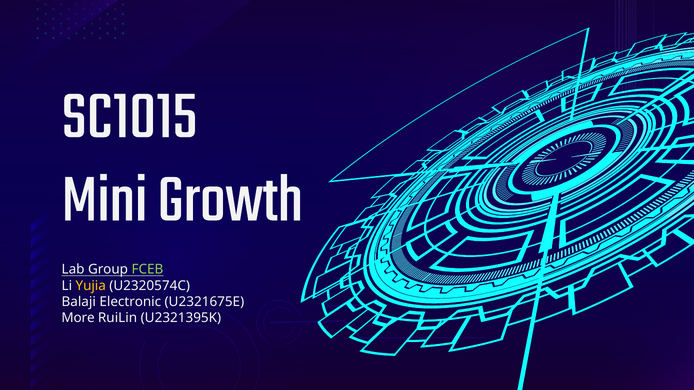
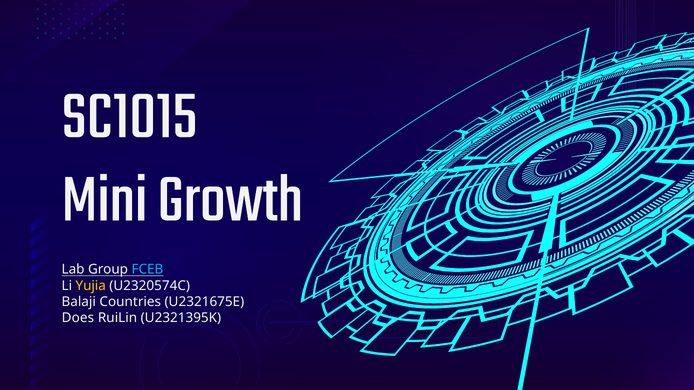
FCEB colour: light green -> light blue (147, 270)
Electronic: Electronic -> Countries (130, 302)
More: More -> Does (78, 318)
